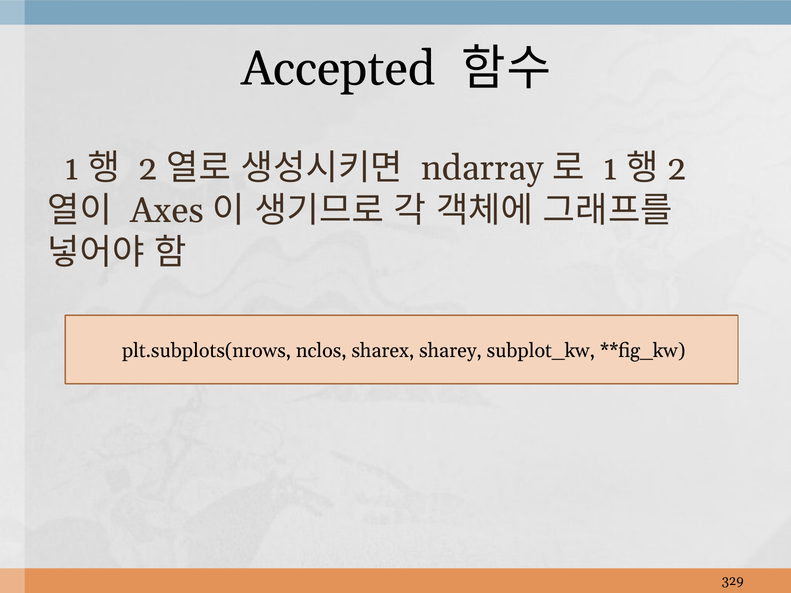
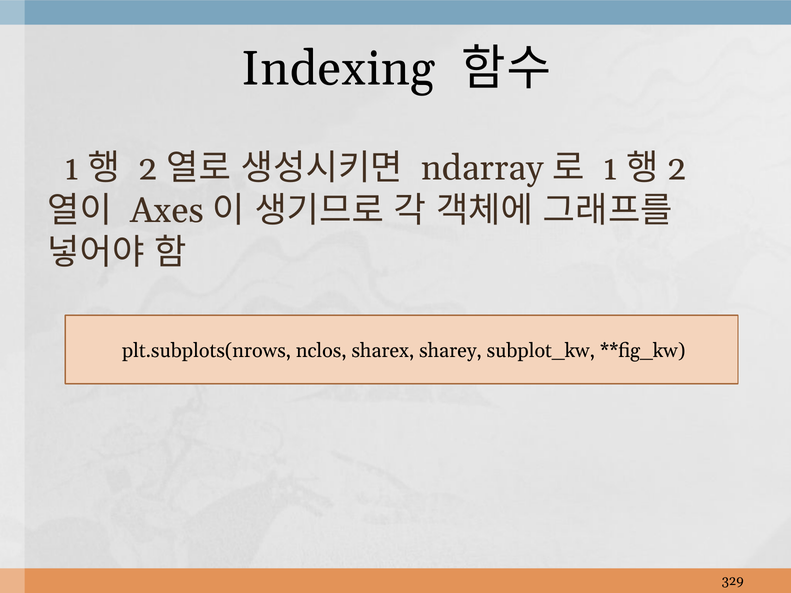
Accepted: Accepted -> Indexing (338, 69)
